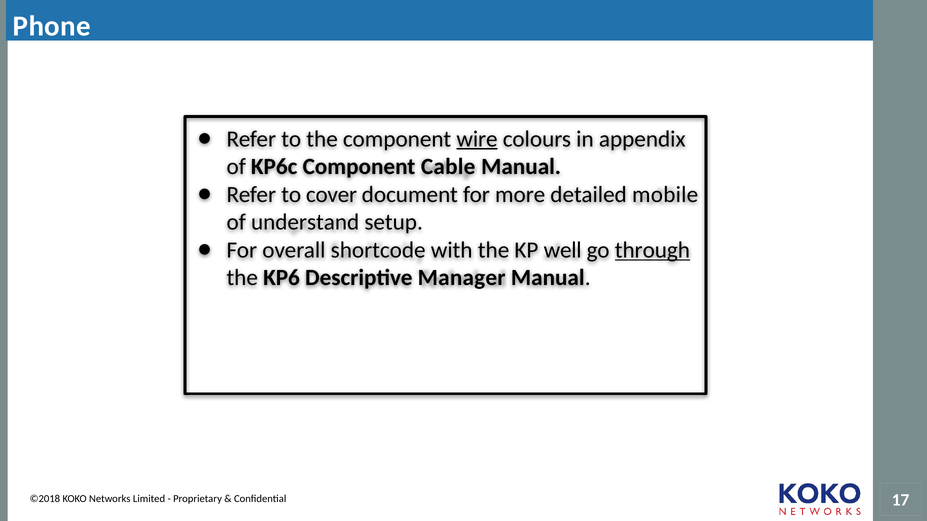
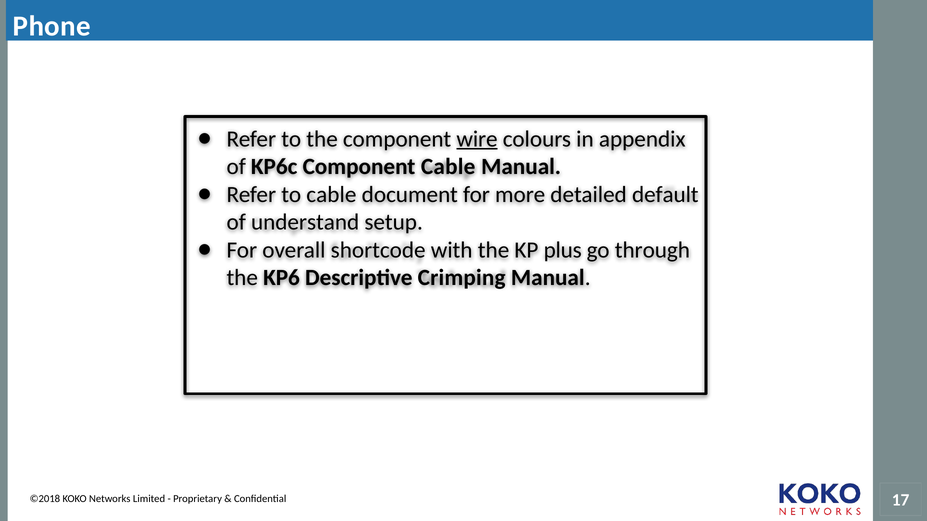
to cover: cover -> cable (331, 195)
mobile: mobile -> default (665, 195)
well: well -> plus (563, 250)
through underline: present -> none (652, 250)
Manager: Manager -> Crimping (462, 278)
